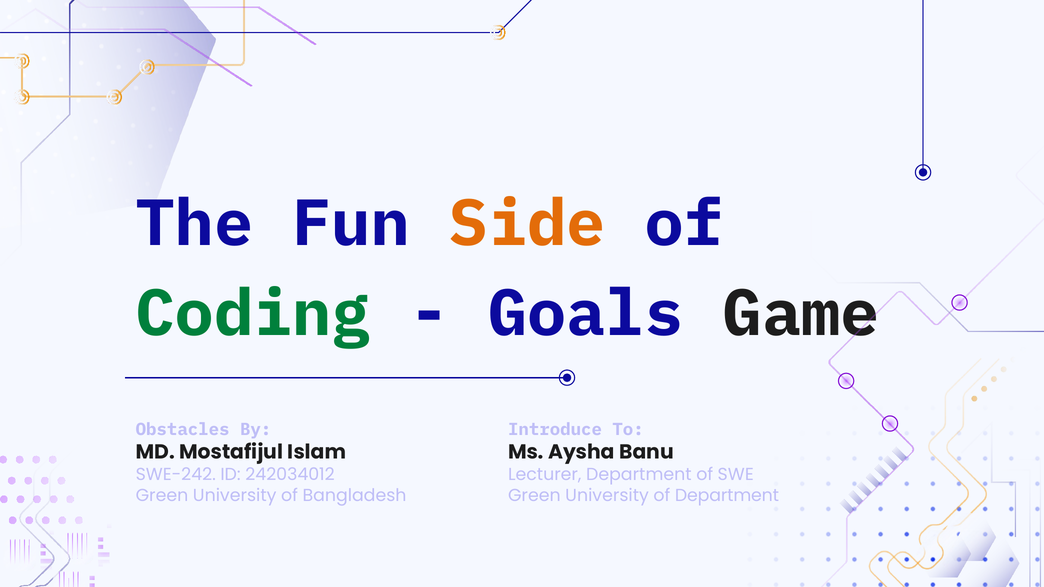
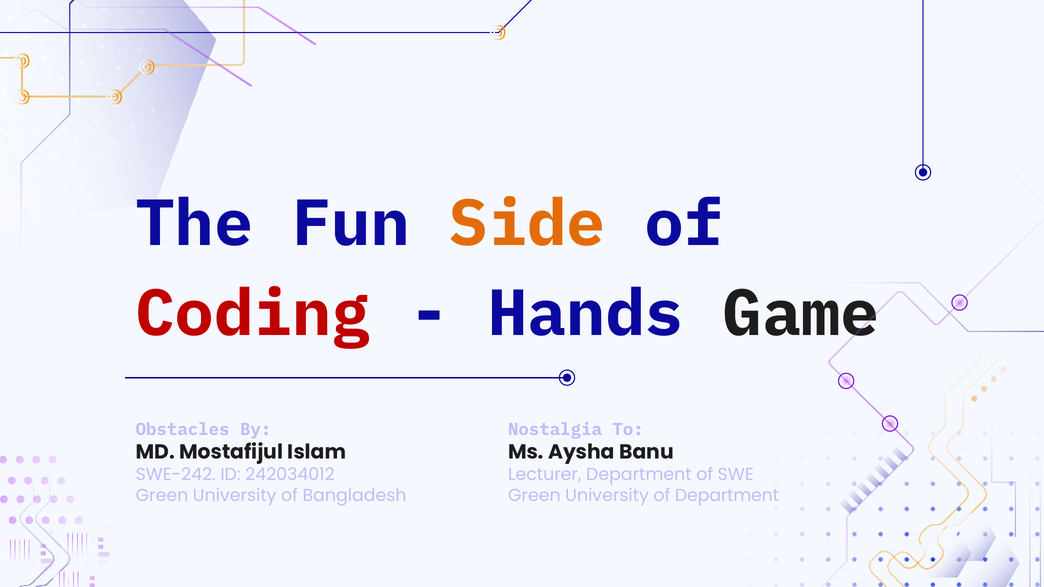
Coding colour: green -> red (253, 314)
Goals: Goals -> Hands (586, 314)
Introduce: Introduce -> Nostalgia (555, 430)
